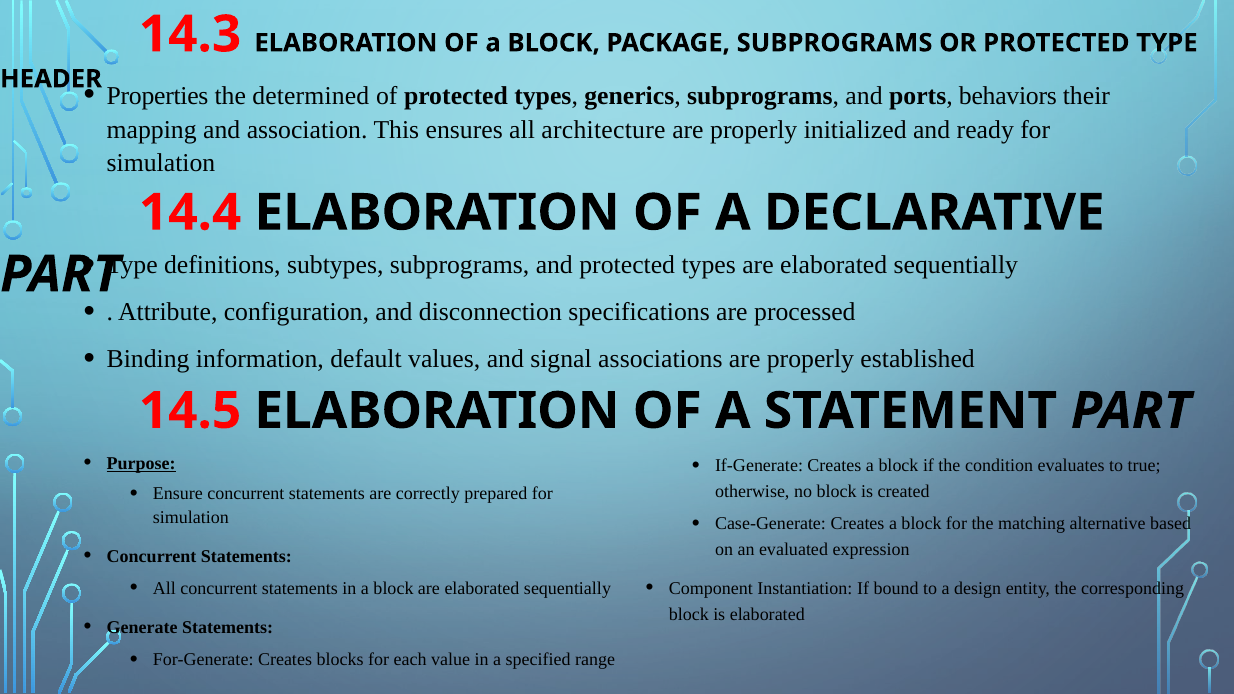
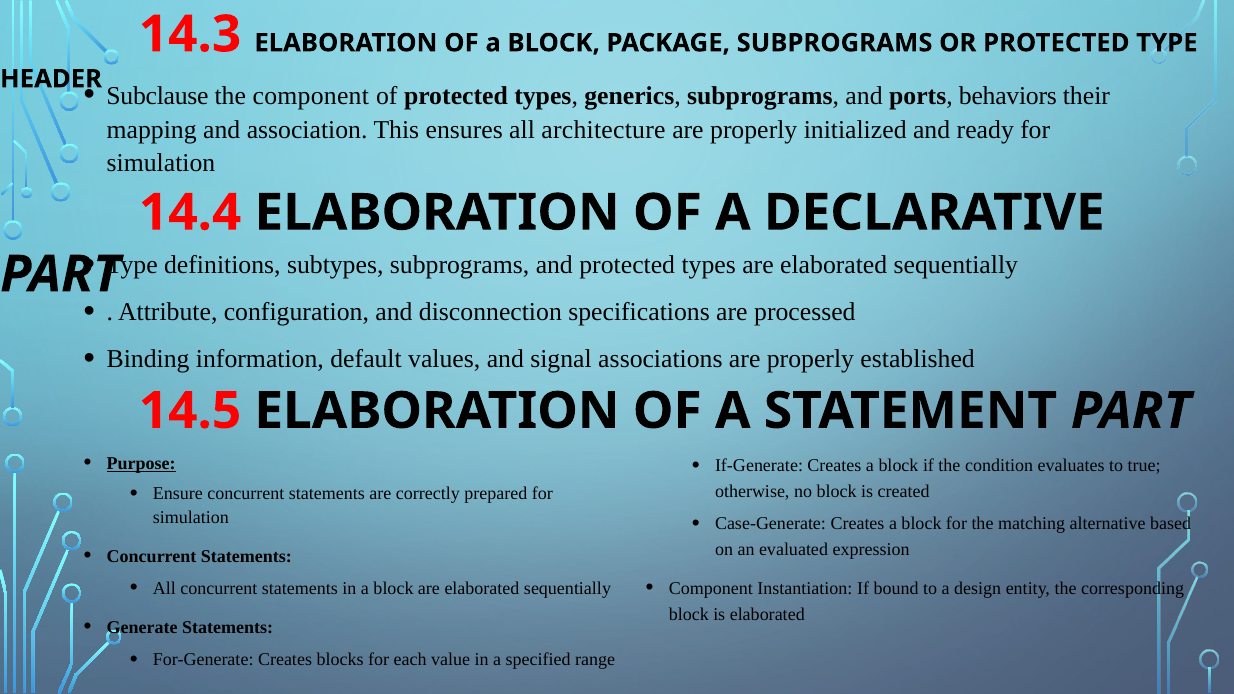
Properties: Properties -> Subclause (158, 96)
the determined: determined -> component (311, 96)
